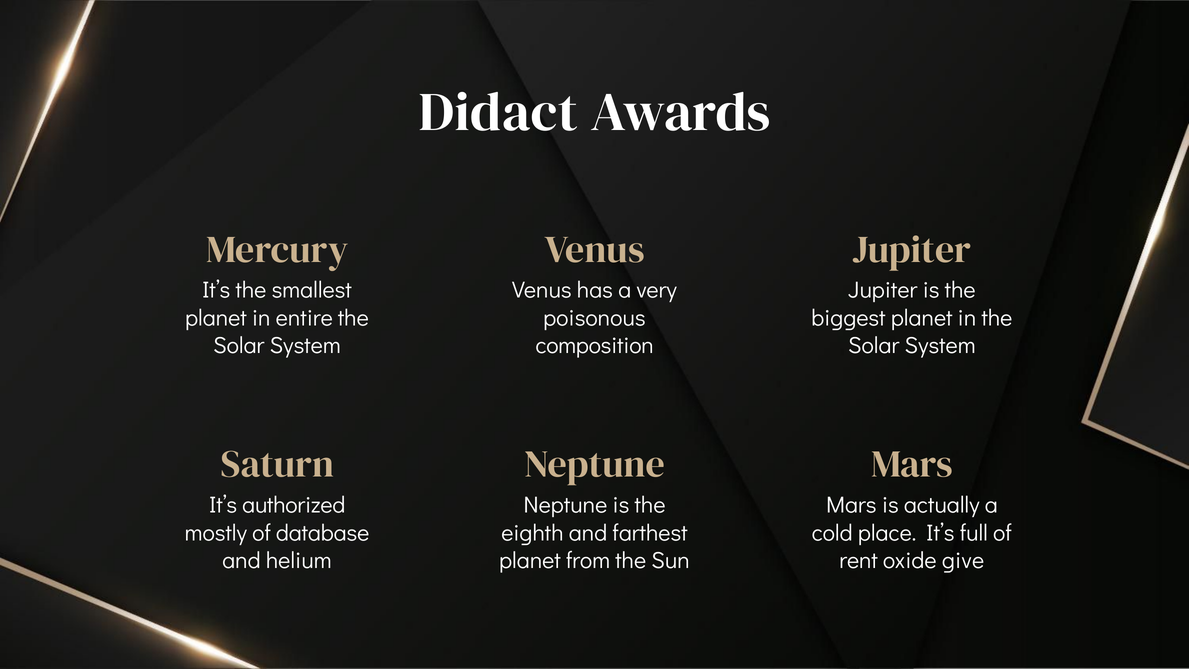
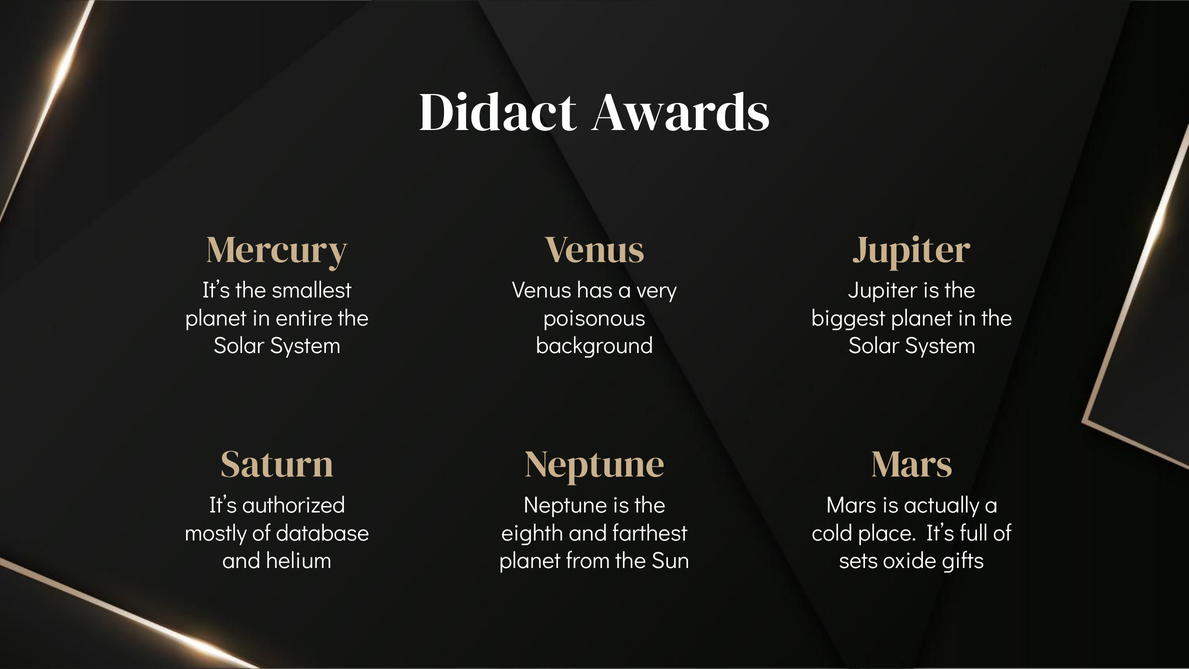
composition: composition -> background (595, 346)
rent: rent -> sets (859, 561)
give: give -> gifts (963, 561)
